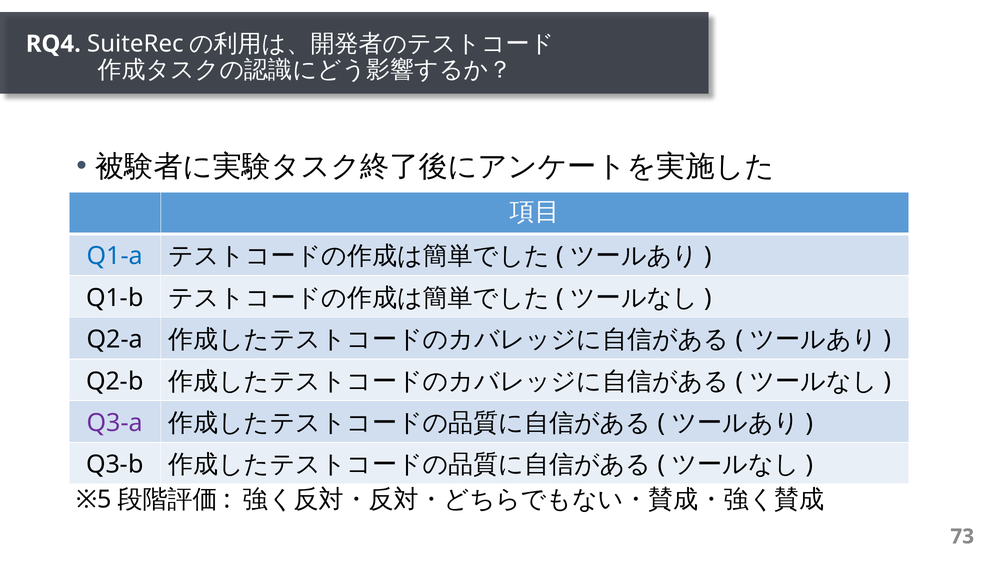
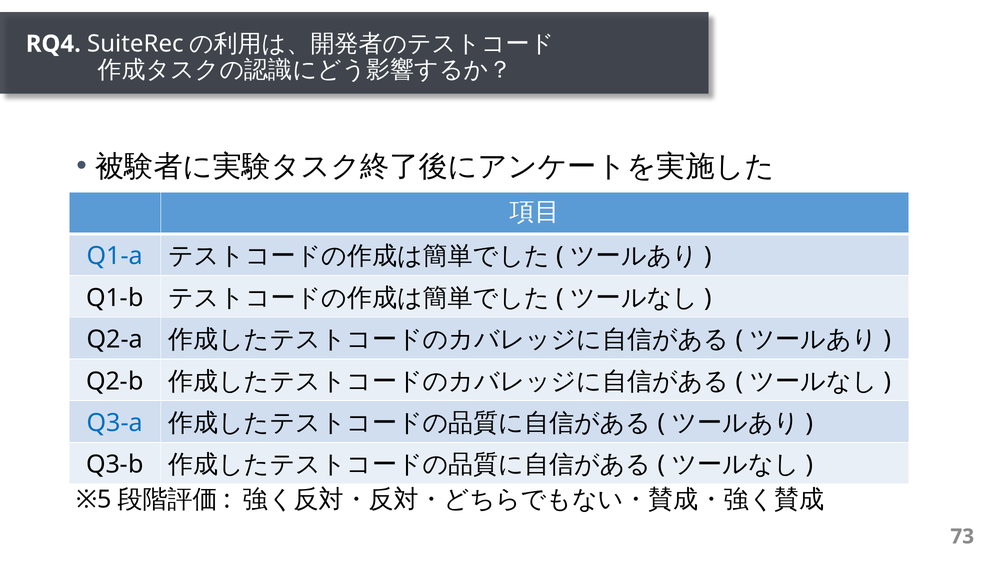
Q3-a colour: purple -> blue (115, 423)
